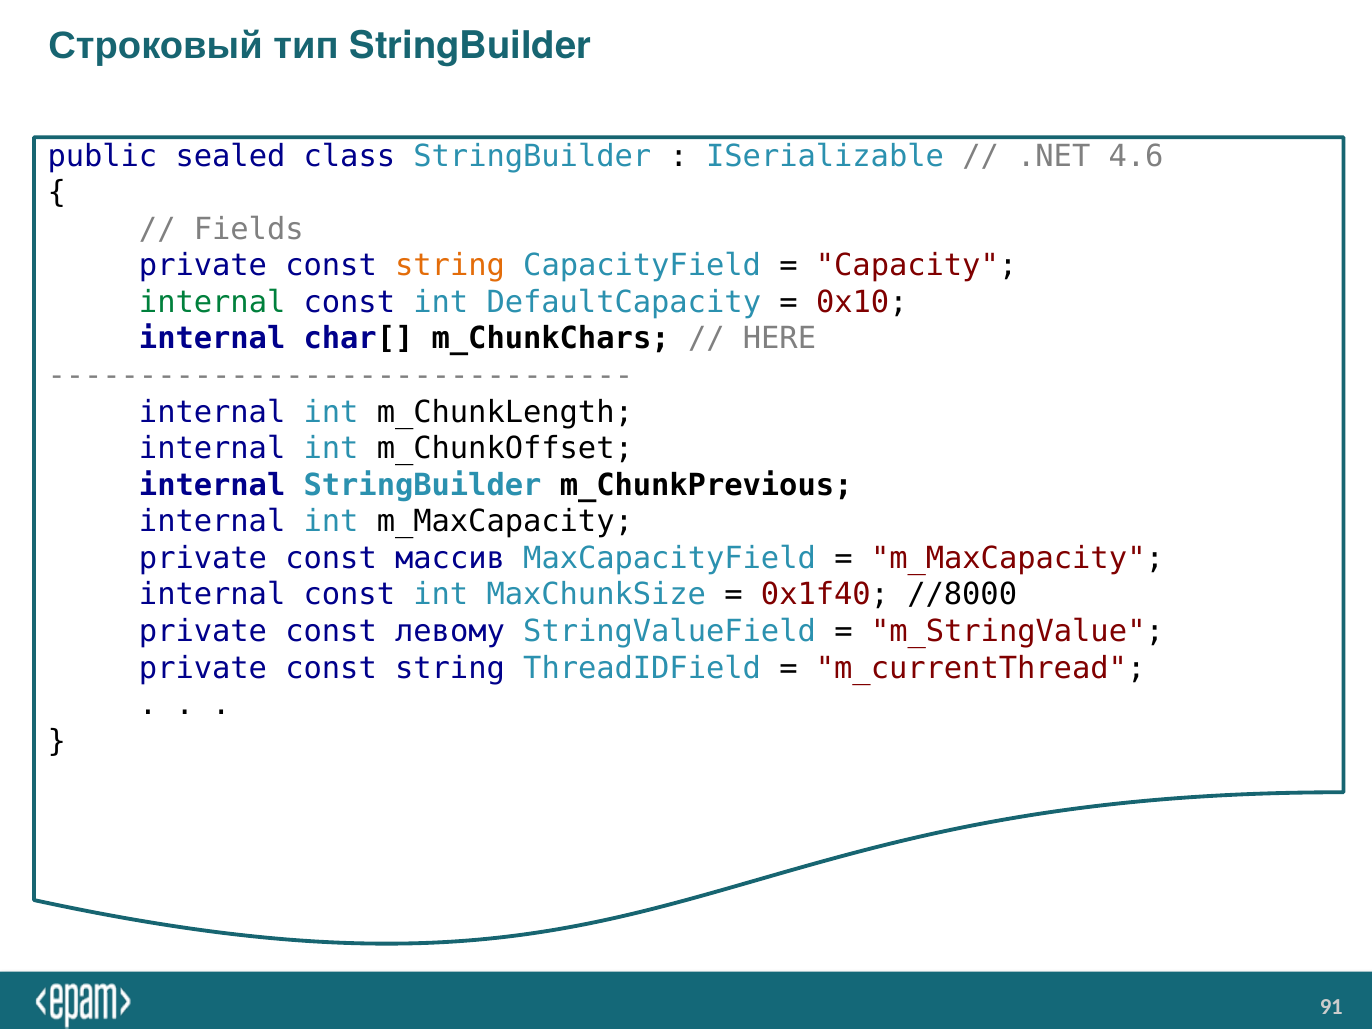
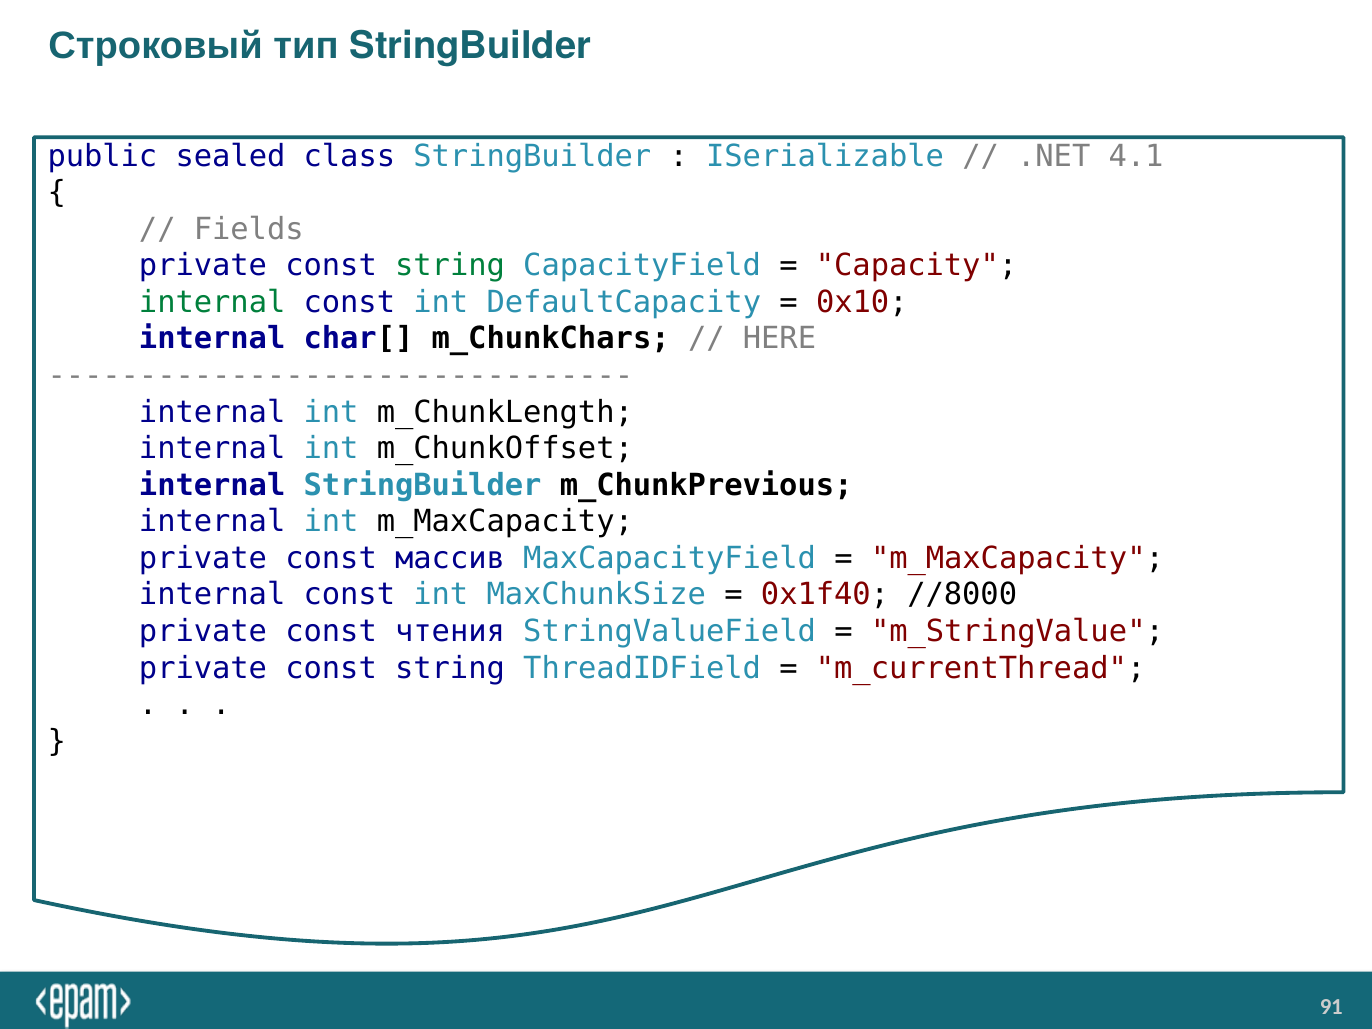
4.6: 4.6 -> 4.1 (1136, 156)
string colour: orange -> green (450, 266)
левому: левому -> чтения (450, 631)
